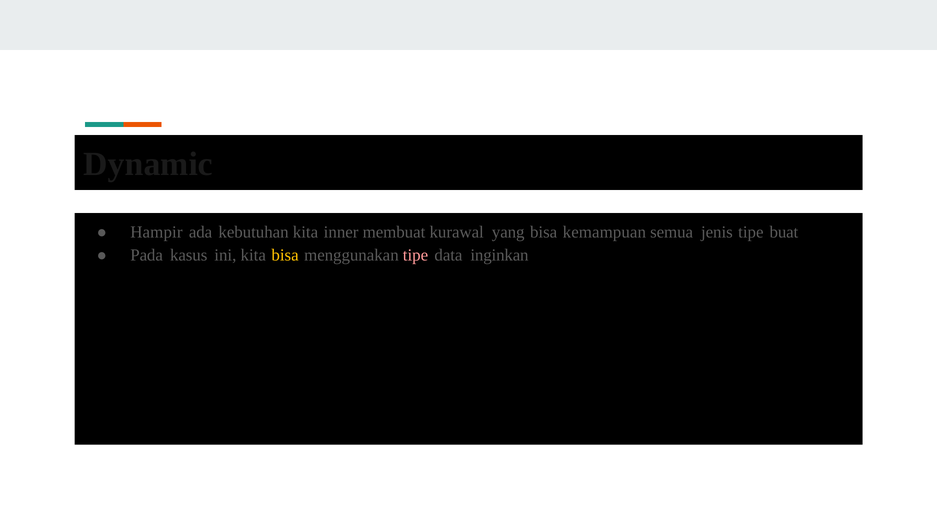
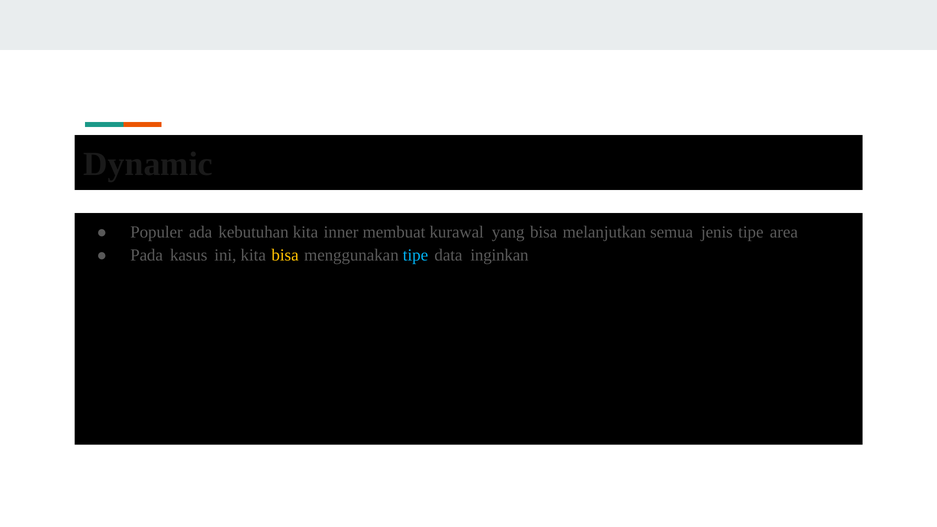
Hampir: Hampir -> Populer (156, 232)
kemampuan: kemampuan -> melanjutkan (604, 232)
buat: buat -> area (784, 232)
tipe colour: pink -> light blue (416, 255)
